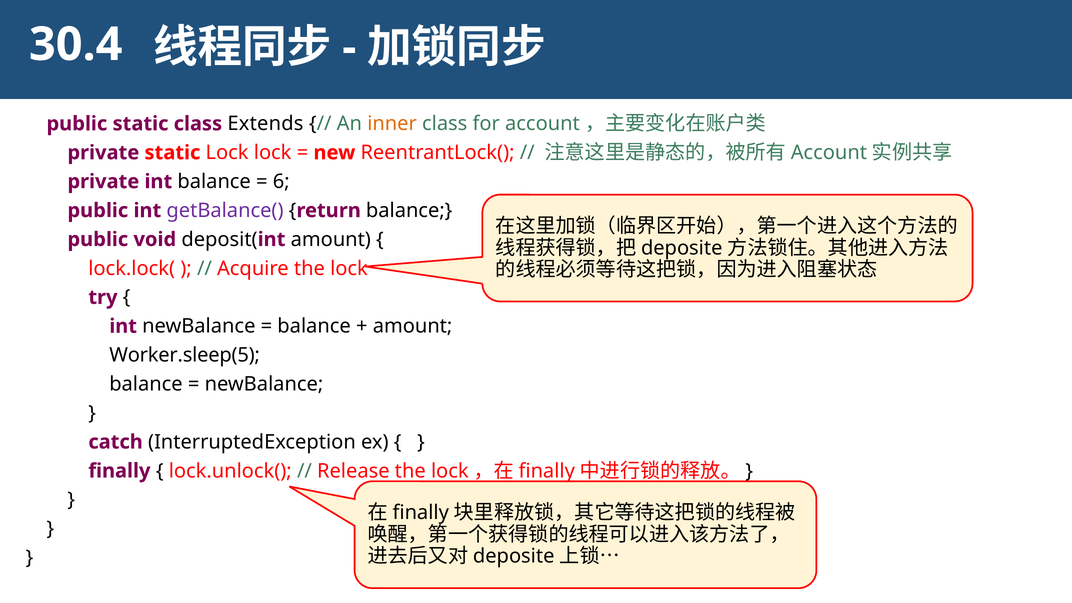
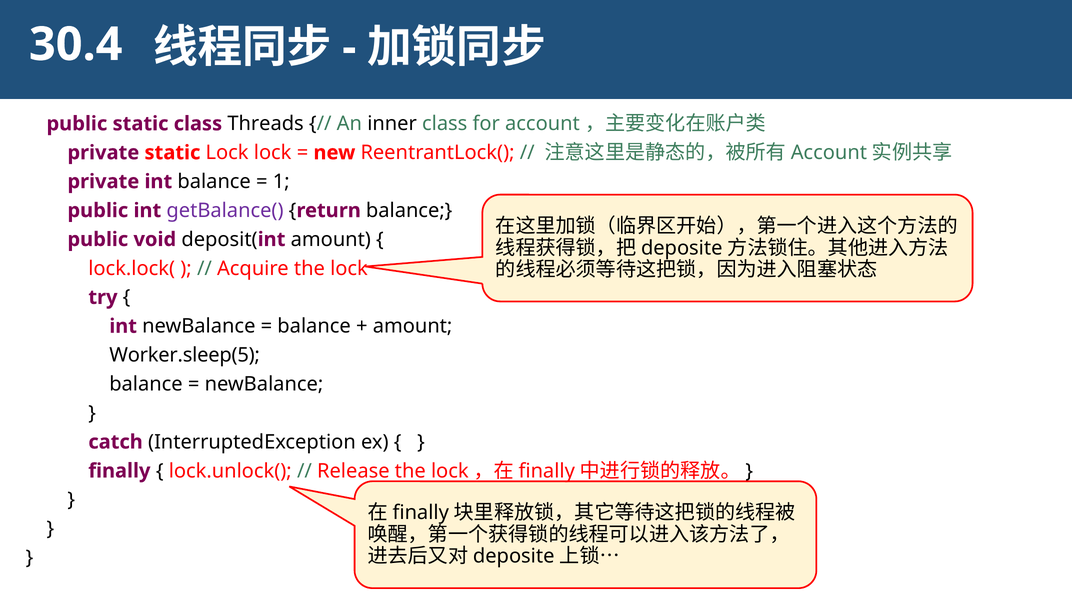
Extends: Extends -> Threads (266, 124)
inner colour: orange -> black (392, 124)
6: 6 -> 1 (281, 182)
